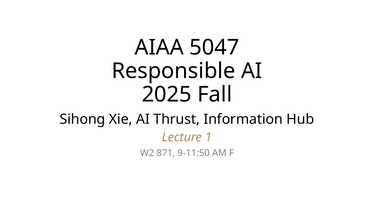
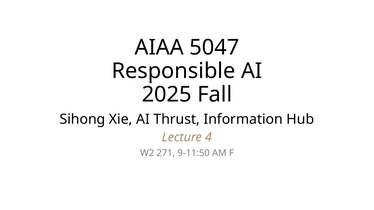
1: 1 -> 4 (209, 138)
871: 871 -> 271 (166, 153)
